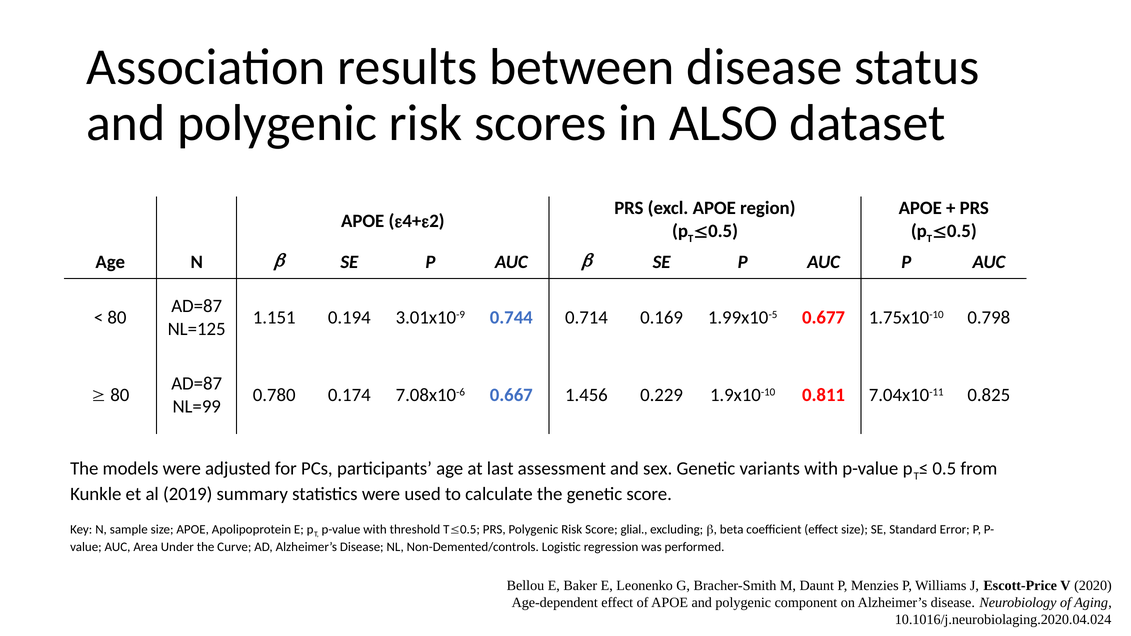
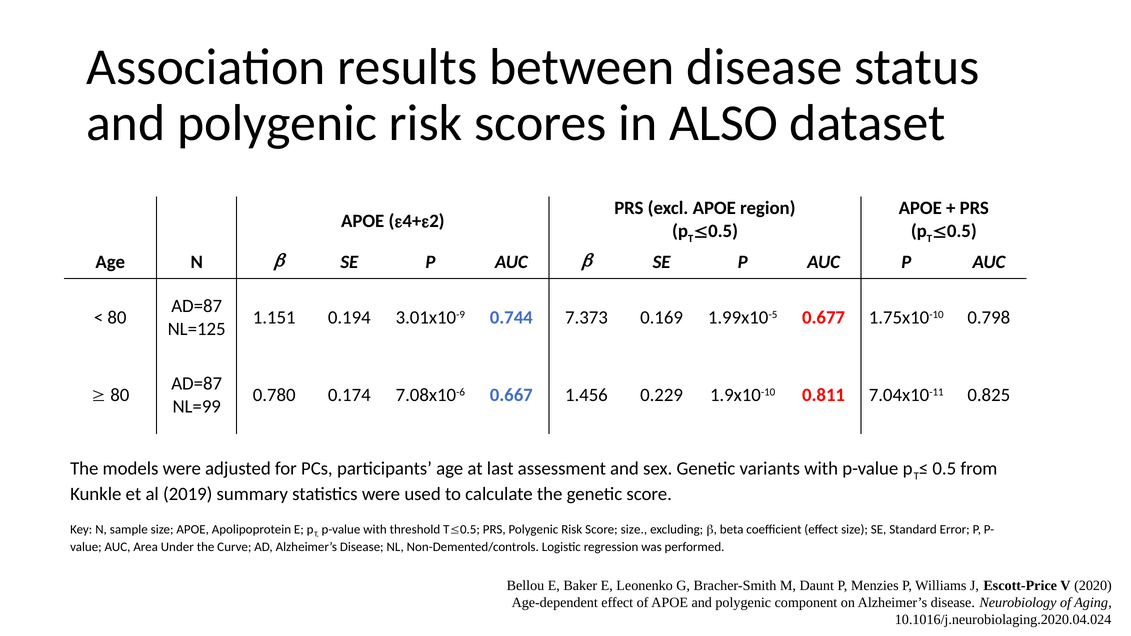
0.714: 0.714 -> 7.373 (586, 318)
Score glial: glial -> size (634, 530)
